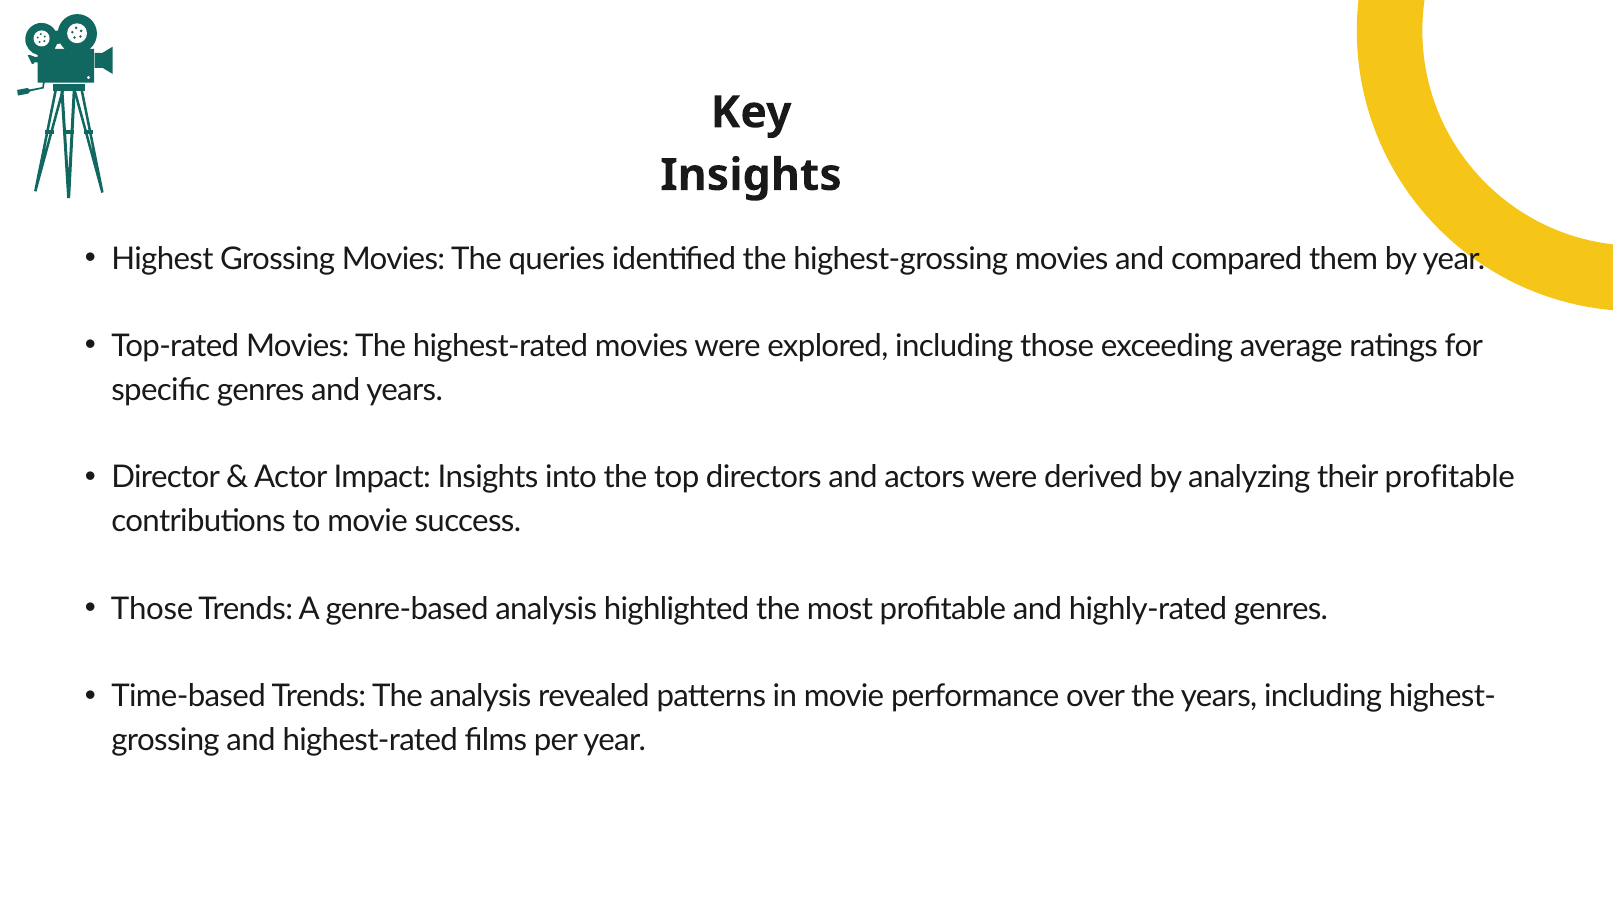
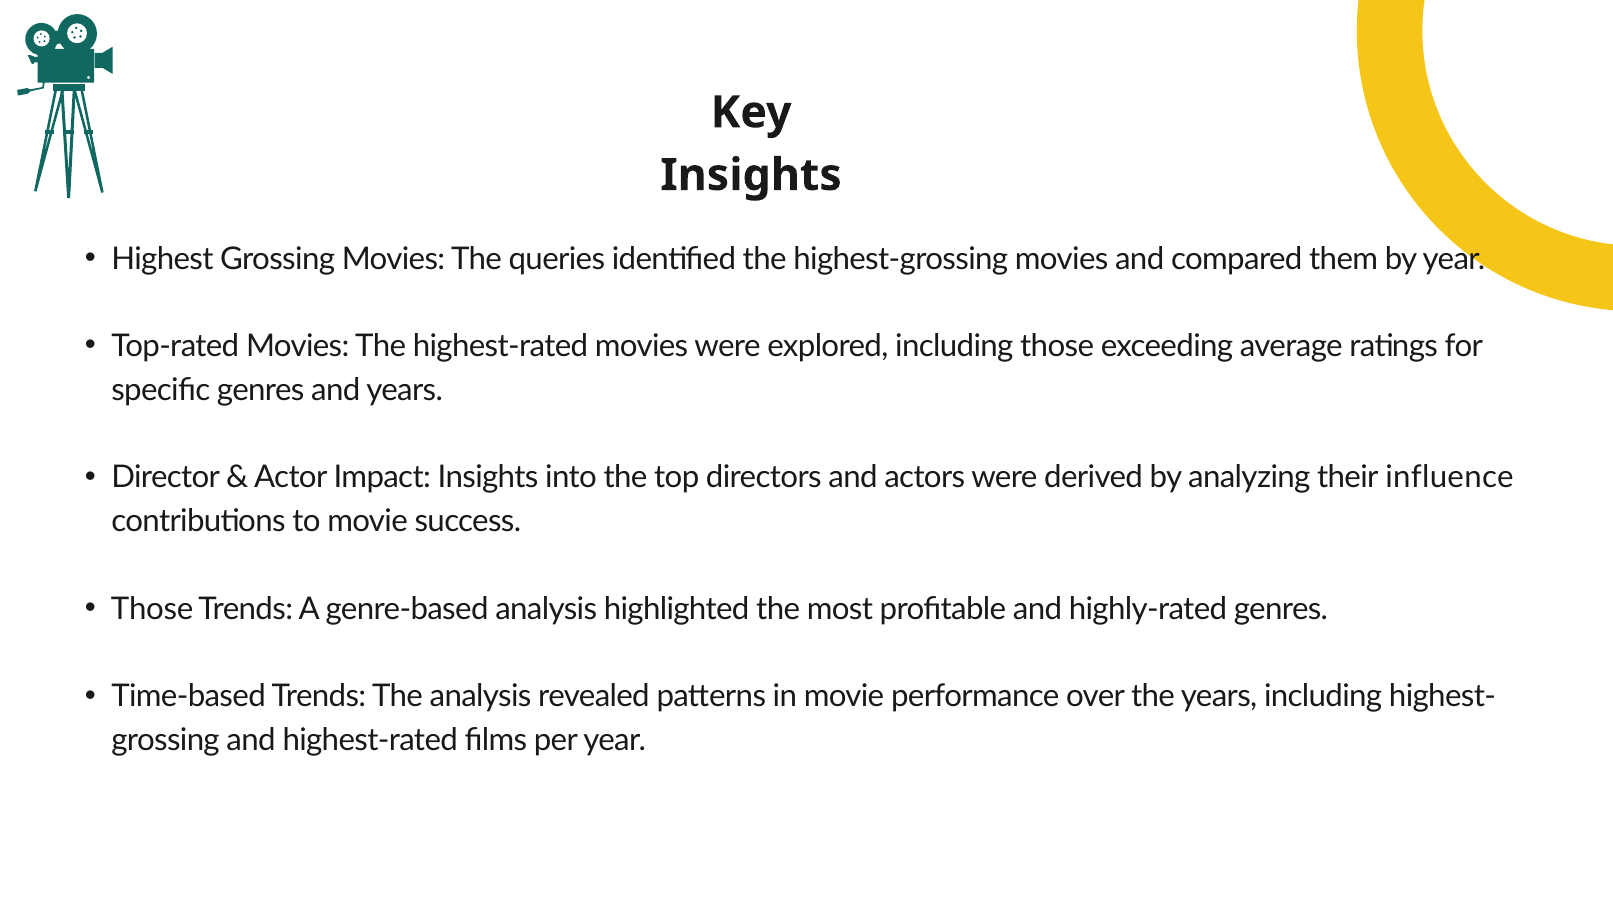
their profitable: profitable -> influence (1450, 478)
